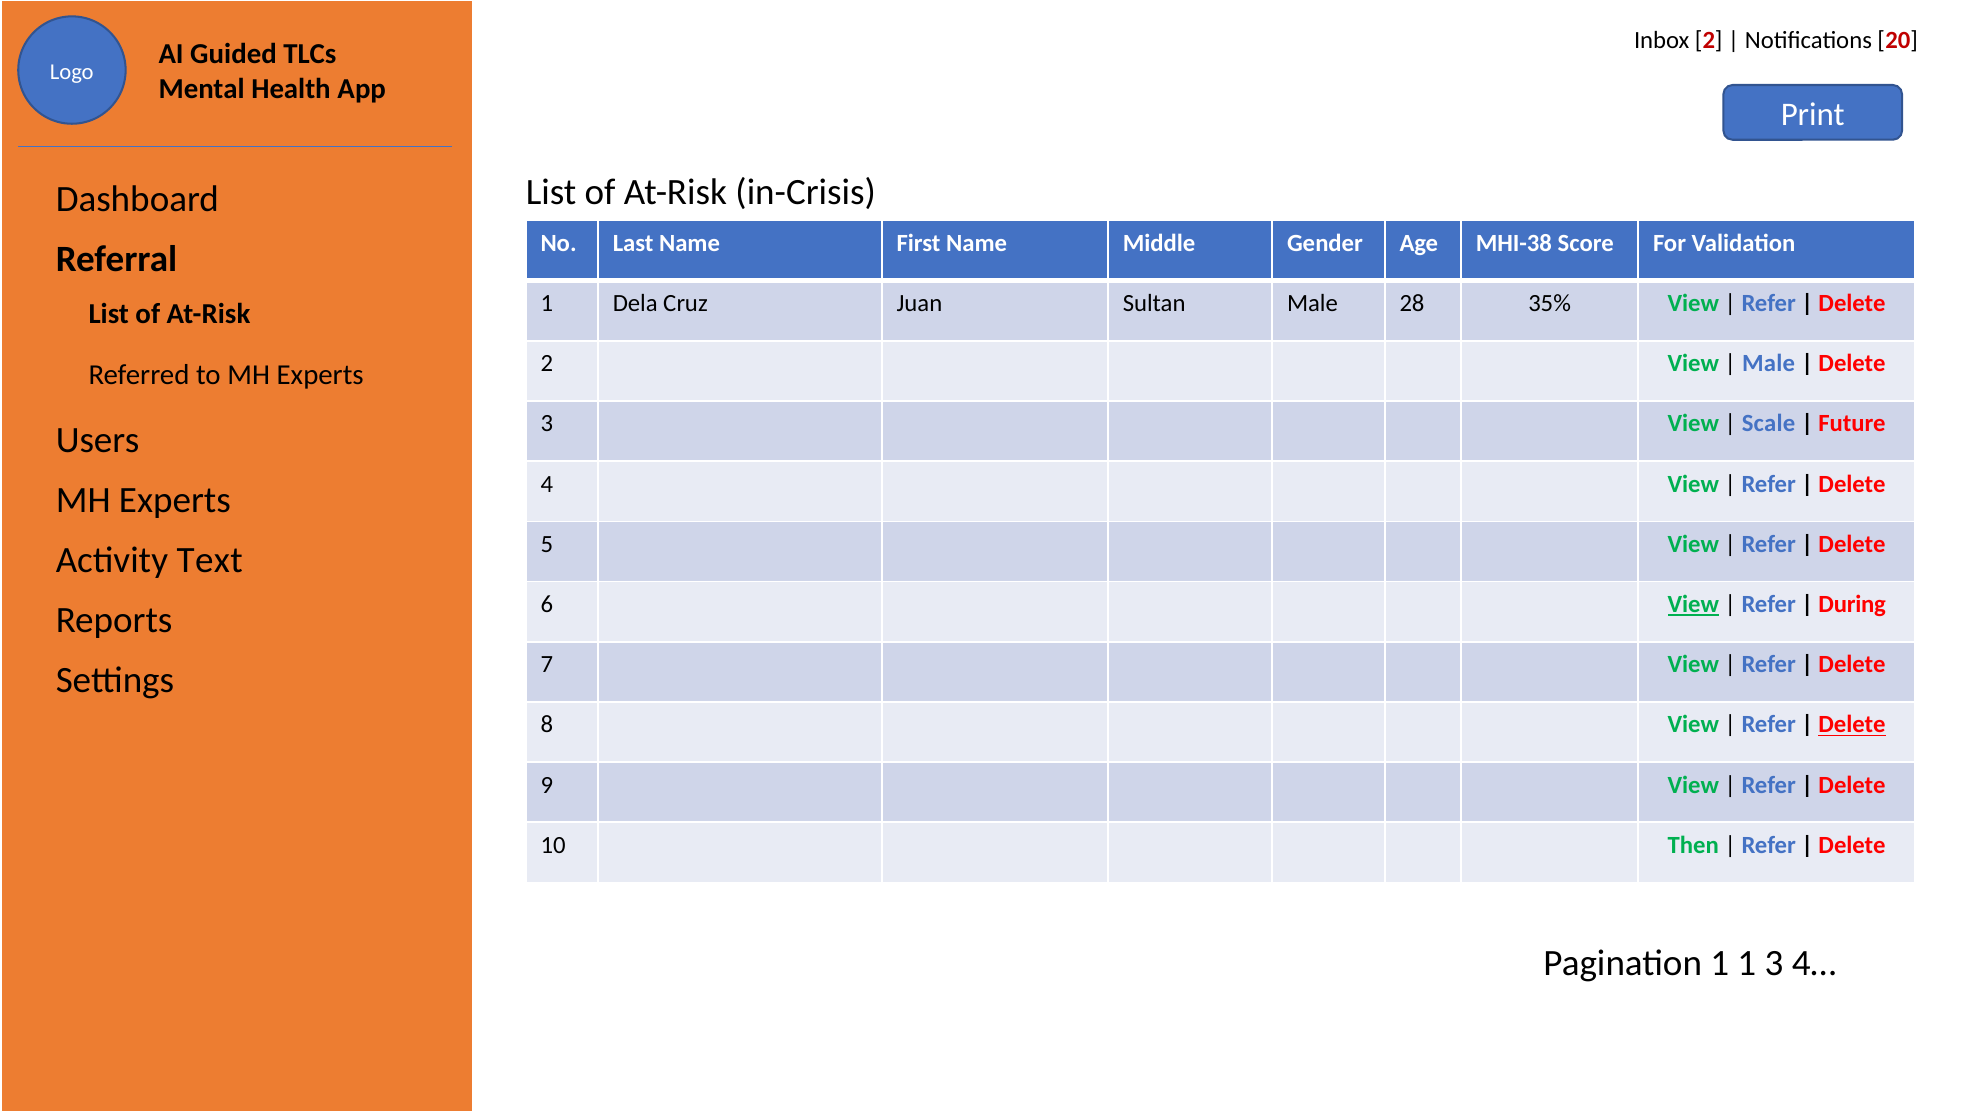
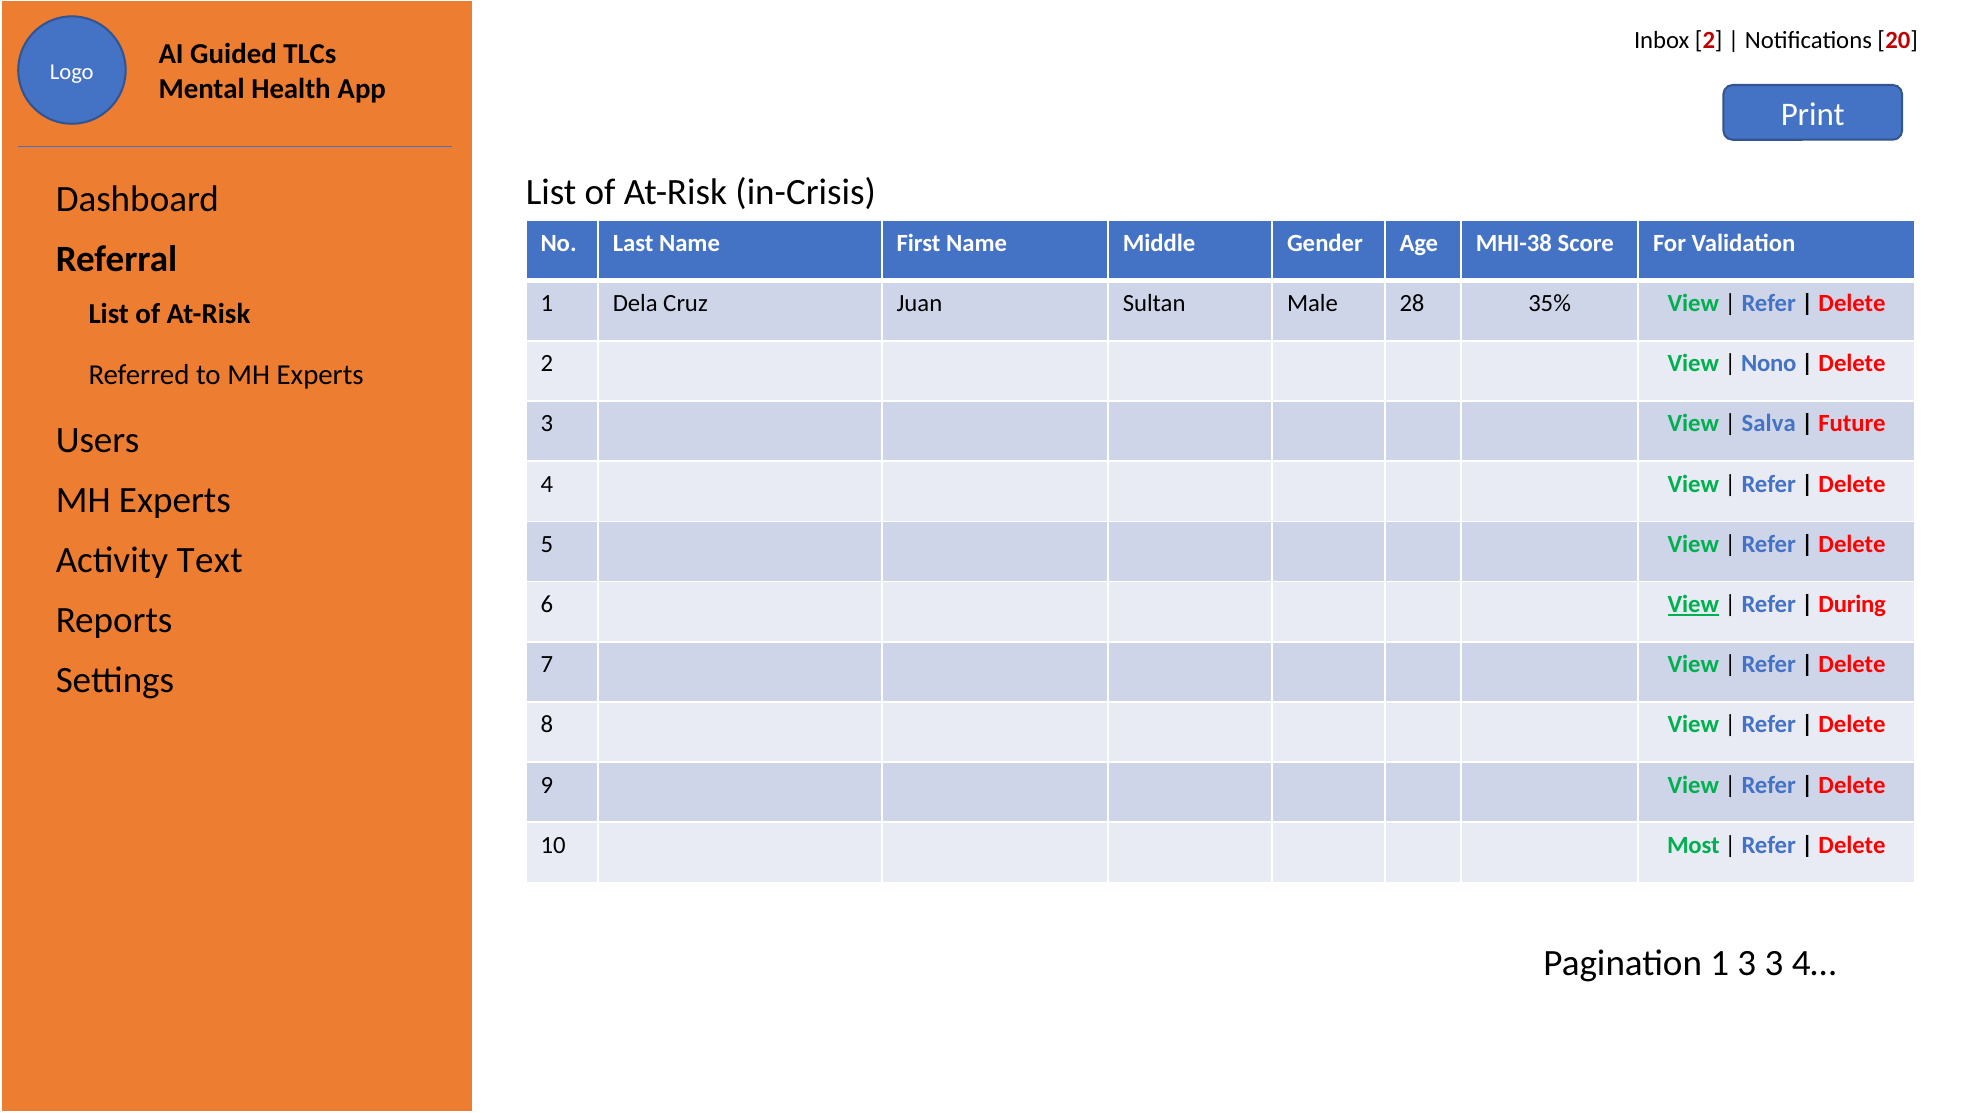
Male: Male -> Nono (1769, 364)
Scale: Scale -> Salva (1769, 424)
Delete underline: present -> none (1852, 725)
Then: Then -> Most (1693, 845)
1 1: 1 -> 3 (1747, 963)
